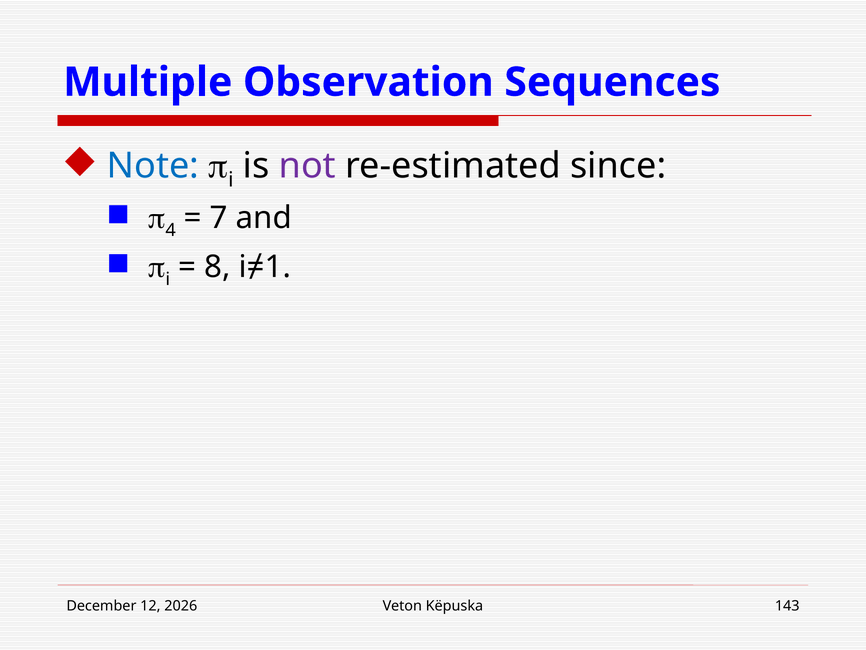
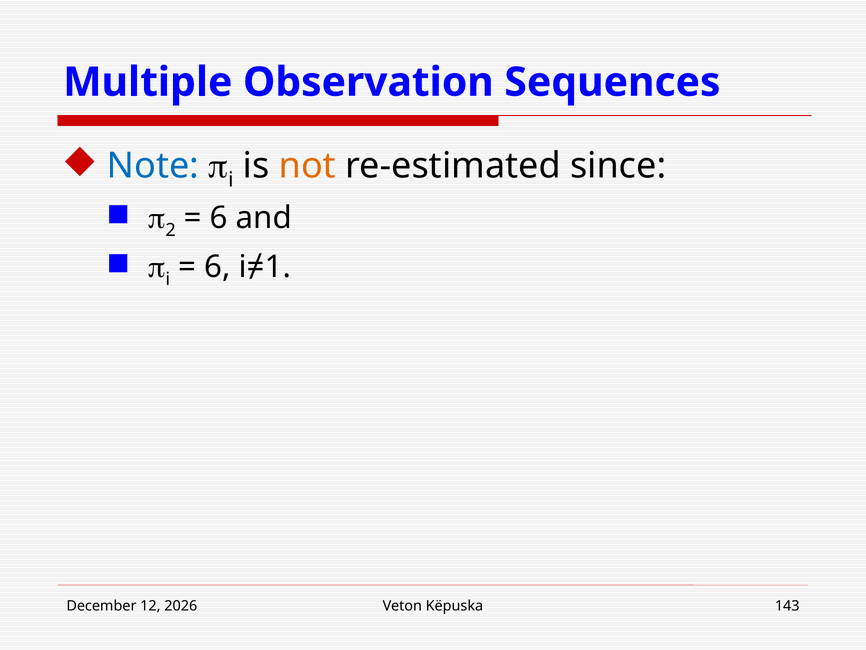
not colour: purple -> orange (307, 166)
4: 4 -> 2 (171, 230)
7: 7 -> 6 (219, 218)
8: 8 -> 6 (217, 267)
